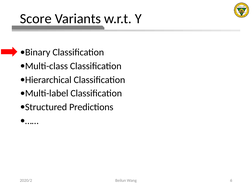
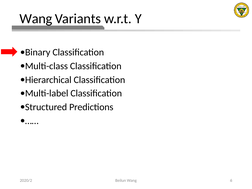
Score: Score -> Wang (36, 19)
